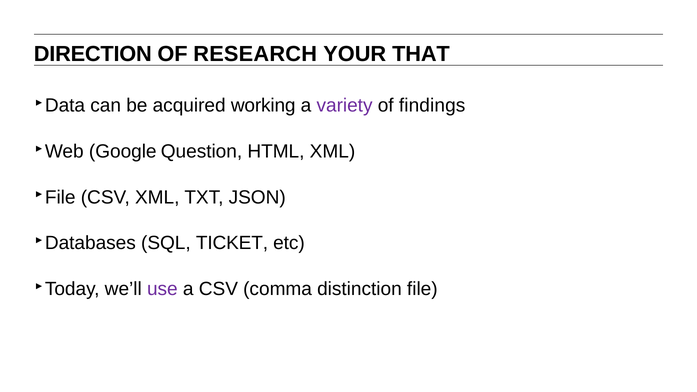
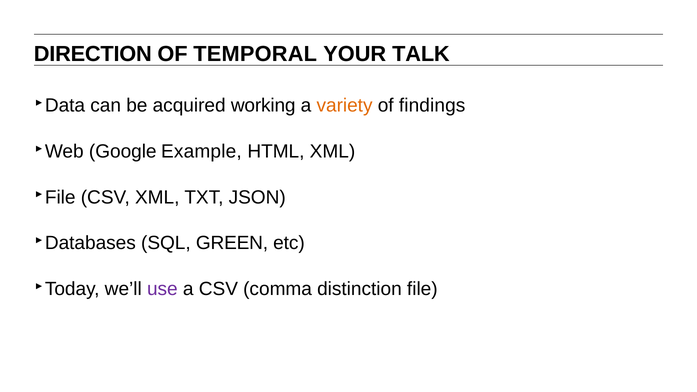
RESEARCH: RESEARCH -> TEMPORAL (255, 54)
THAT: THAT -> TALK (421, 54)
variety colour: purple -> orange (345, 105)
Question: Question -> Example (201, 151)
TICKET: TICKET -> GREEN (232, 243)
